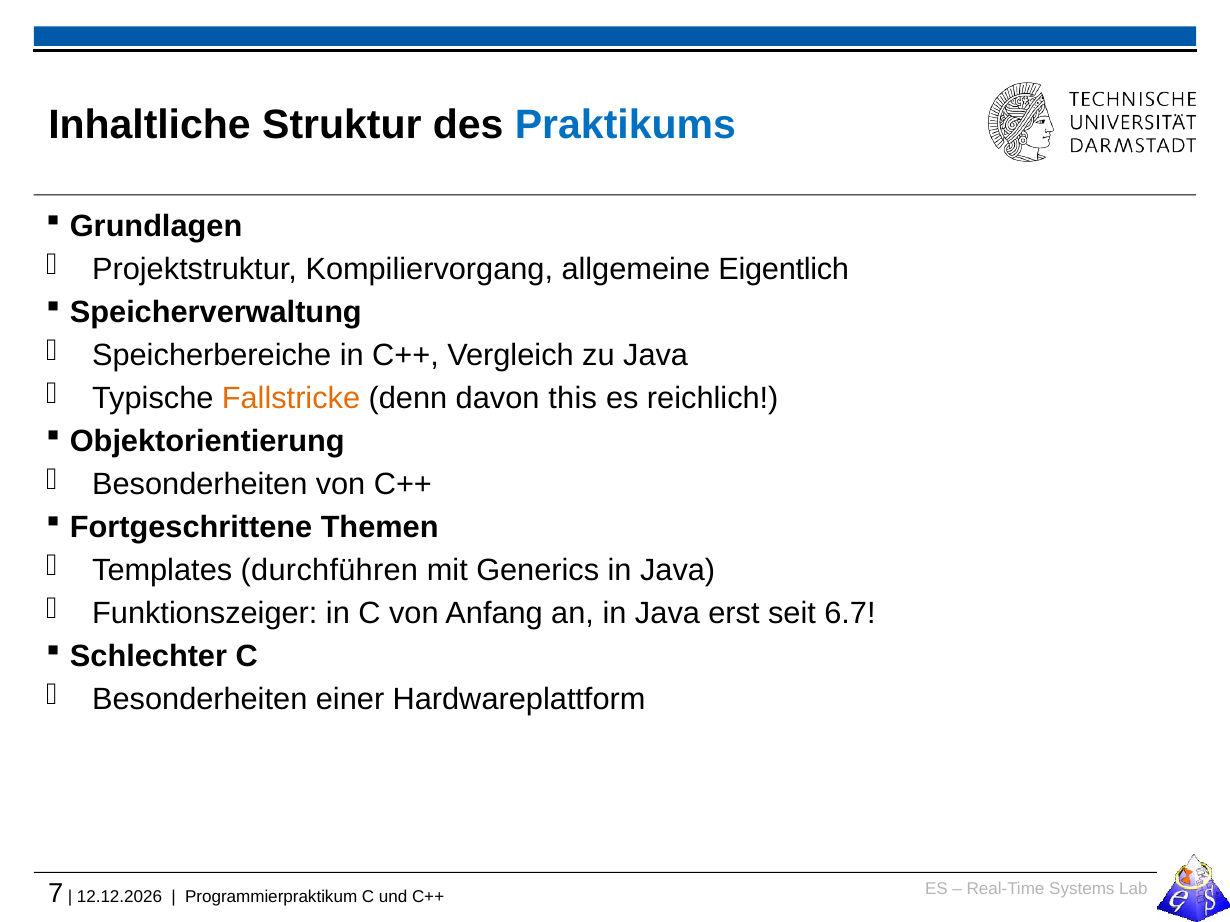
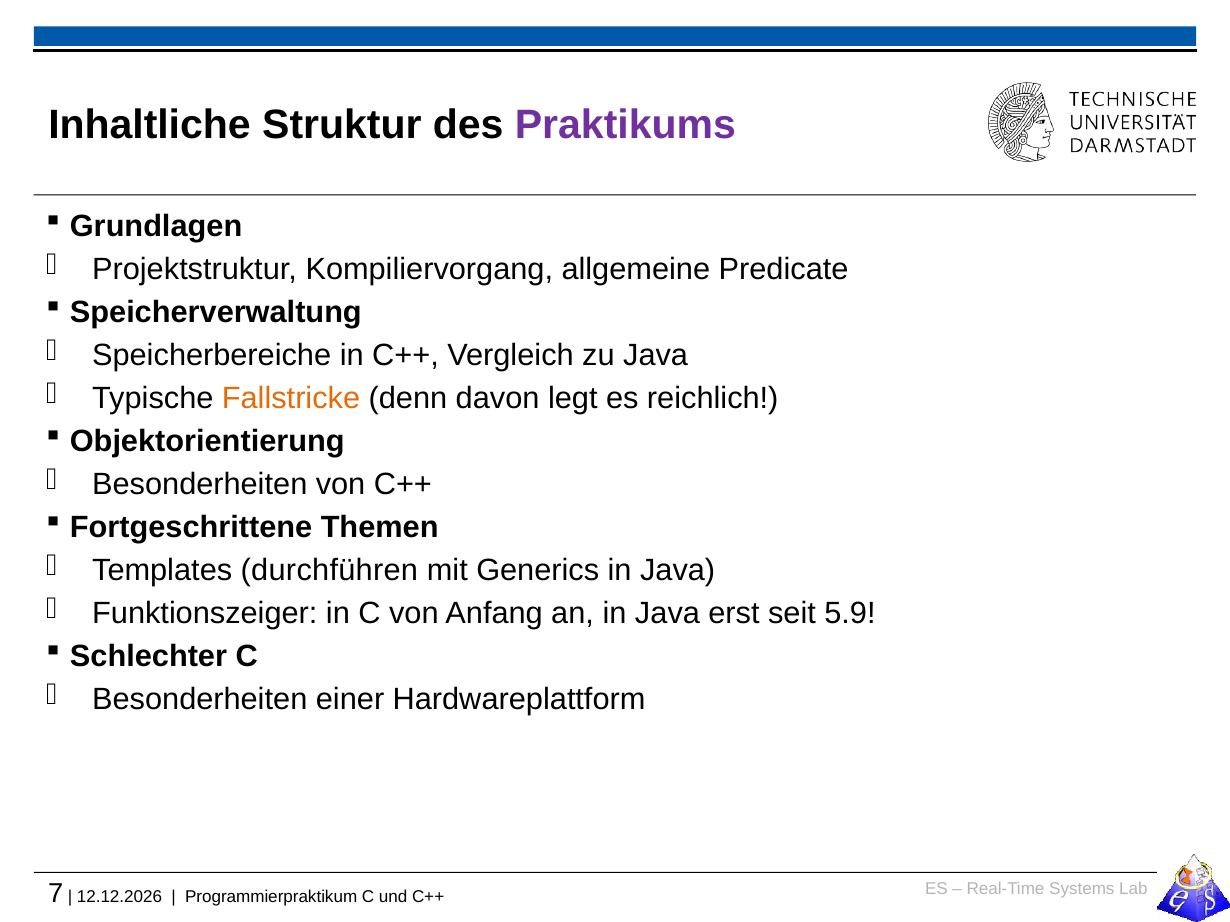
Praktikums colour: blue -> purple (625, 125)
Eigentlich: Eigentlich -> Predicate (784, 269)
this: this -> legt (573, 399)
6.7: 6.7 -> 5.9 (850, 614)
